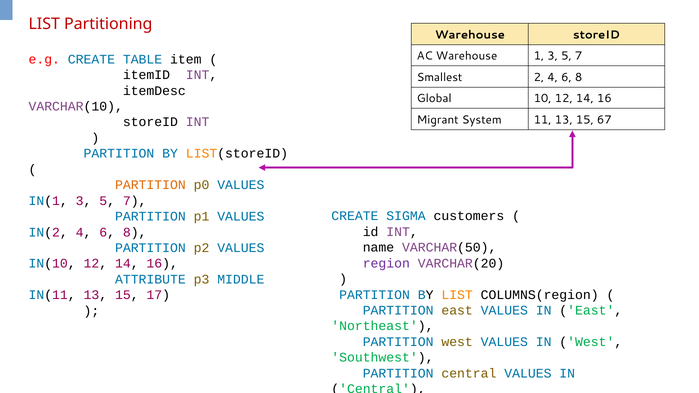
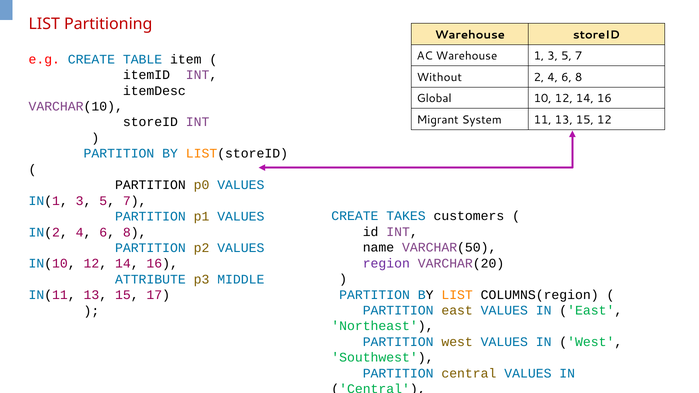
Smallest: Smallest -> Without (439, 77)
15 67: 67 -> 12 (604, 120)
PARTITION colour: orange -> black (150, 185)
SIGMA: SIGMA -> TAKES (406, 216)
